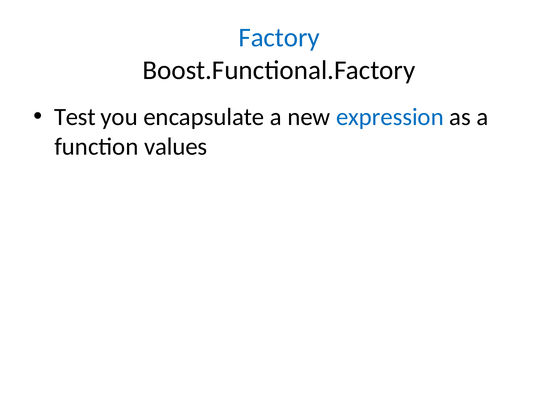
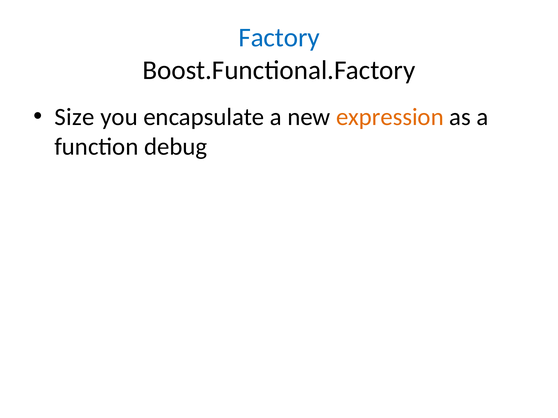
Test: Test -> Size (75, 117)
expression colour: blue -> orange (390, 117)
values: values -> debug (176, 147)
